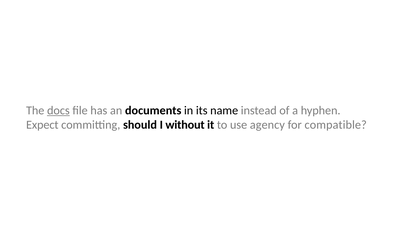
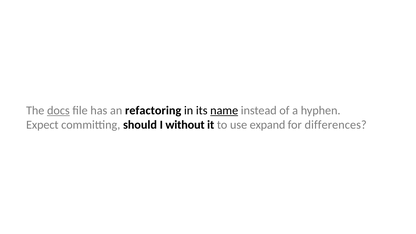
documents: documents -> refactoring (153, 110)
name underline: none -> present (224, 110)
agency: agency -> expand (267, 125)
compatible: compatible -> differences (336, 125)
